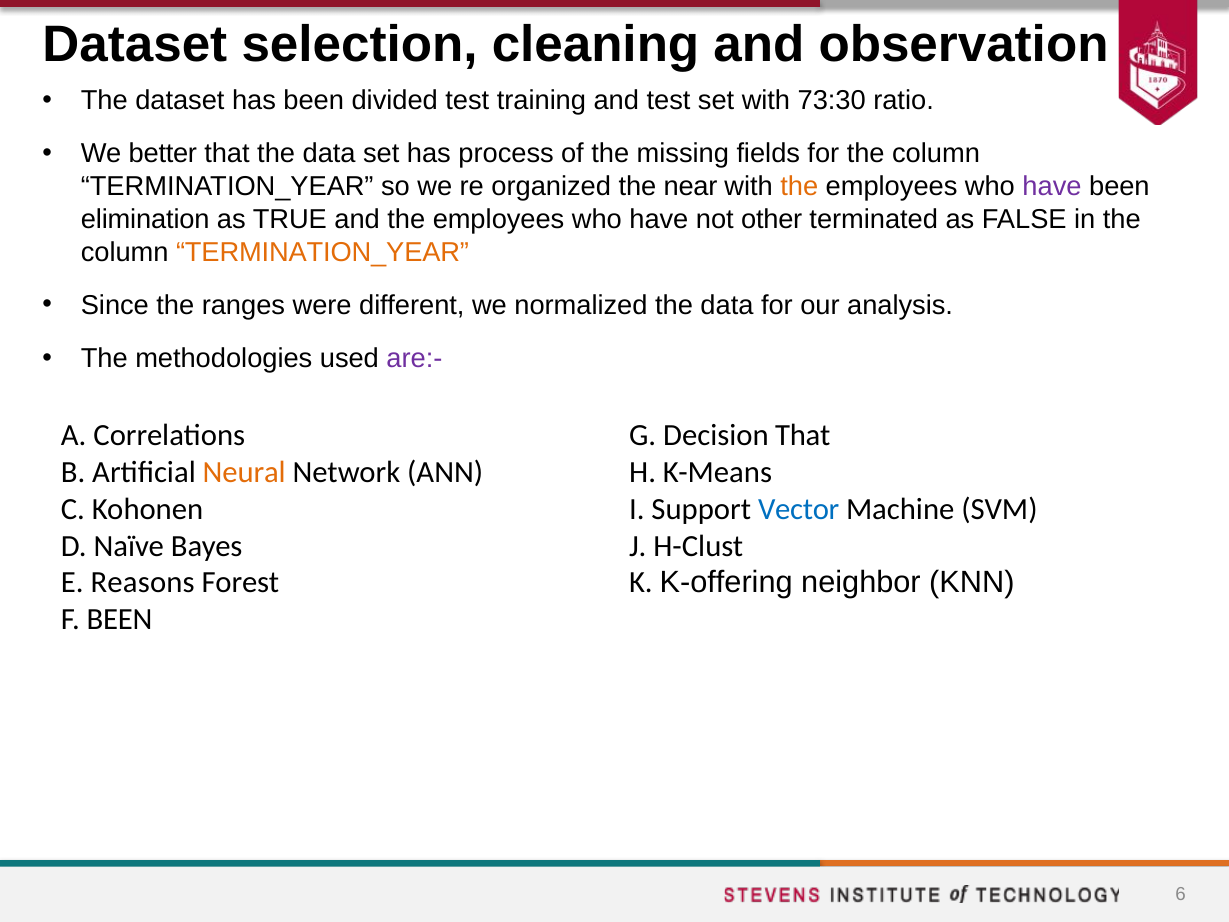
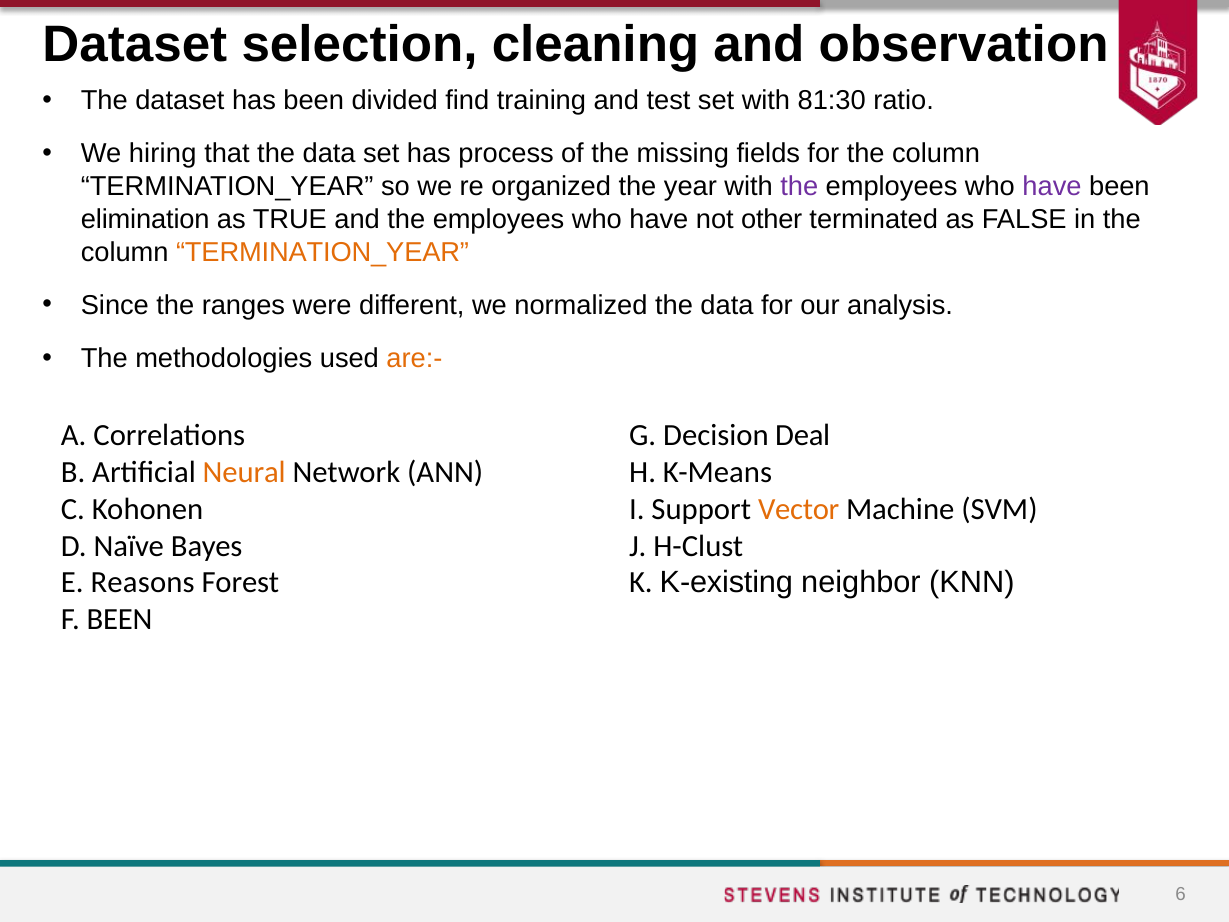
divided test: test -> find (467, 101)
73:30: 73:30 -> 81:30 (832, 101)
better: better -> hiring (163, 154)
near: near -> year (690, 187)
the colour: orange -> purple (799, 187)
are:- colour: purple -> orange (414, 359)
Decision That: That -> Deal (803, 435)
Vector colour: blue -> orange (799, 509)
K-offering: K-offering -> K-existing (726, 583)
